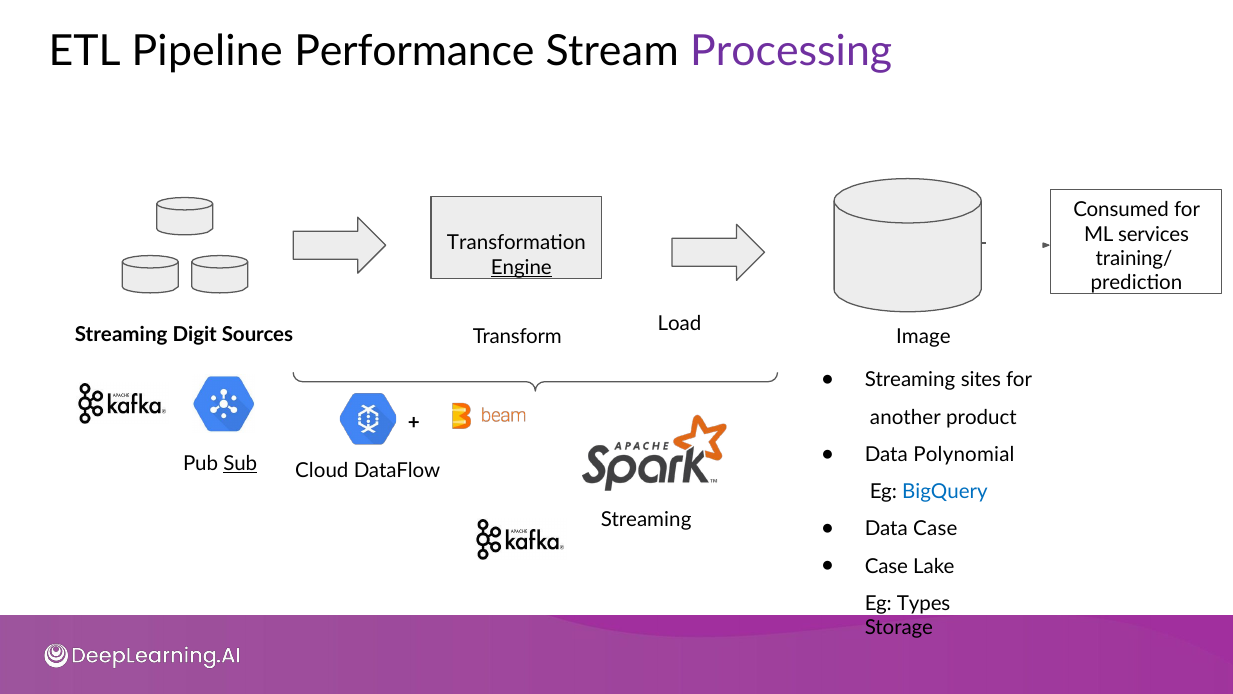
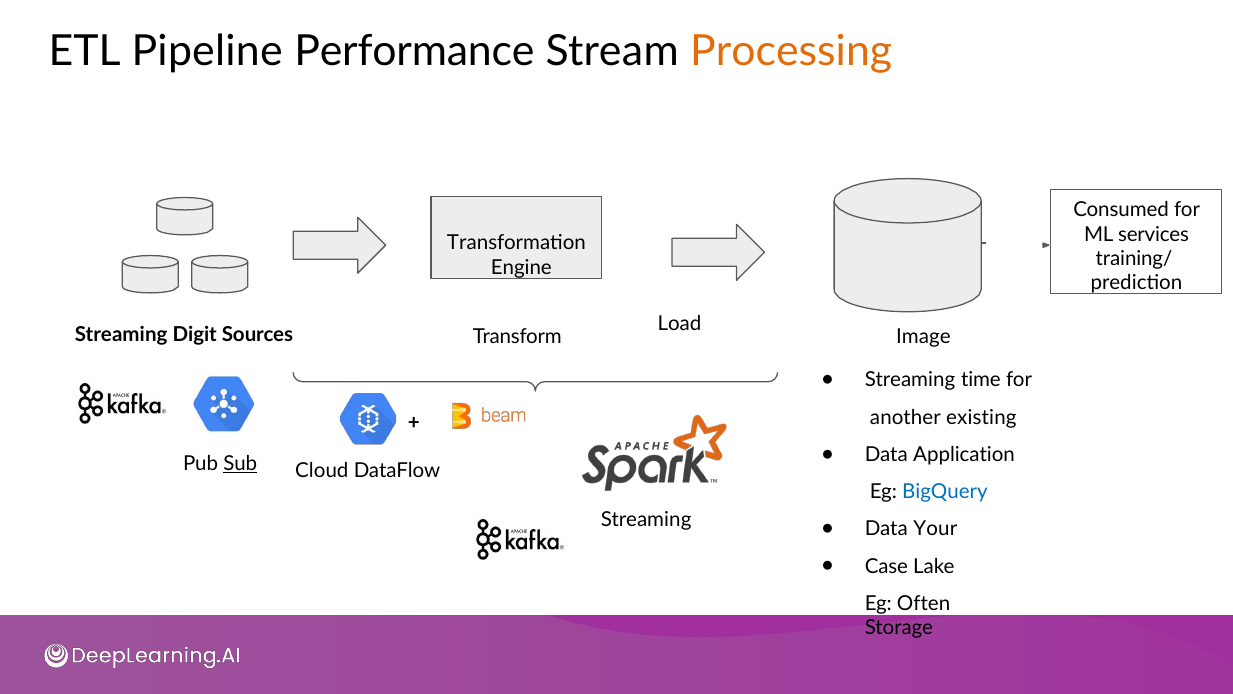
Processing colour: purple -> orange (791, 51)
Engine underline: present -> none (521, 267)
sites: sites -> time (981, 380)
product: product -> existing (981, 417)
Polynomial: Polynomial -> Application (964, 454)
Data Case: Case -> Your (935, 529)
Types: Types -> Often (924, 603)
